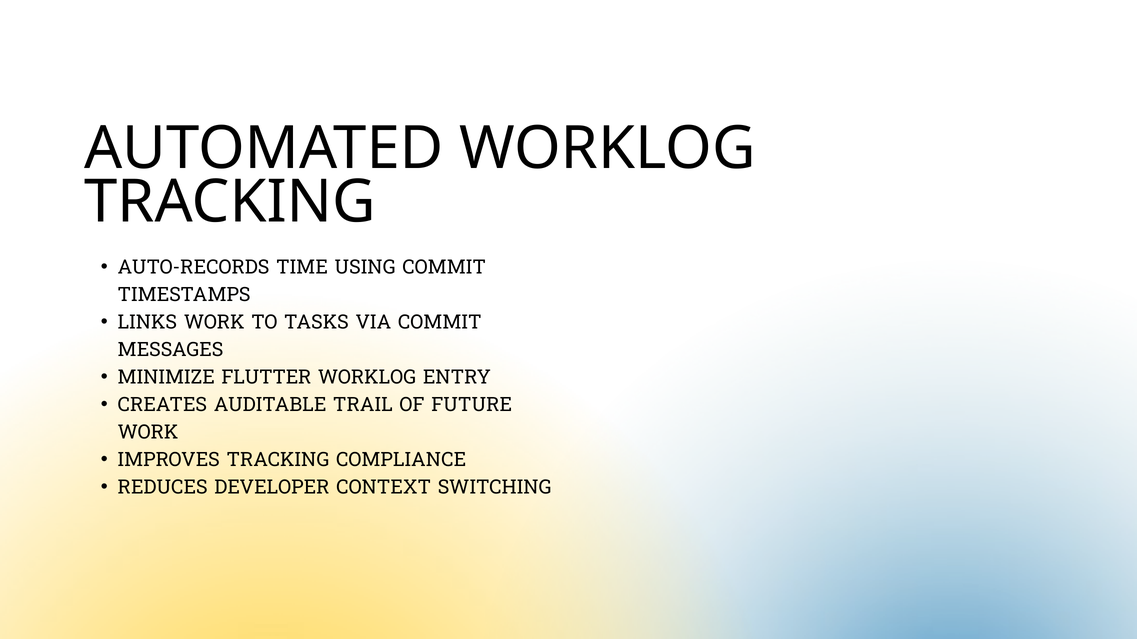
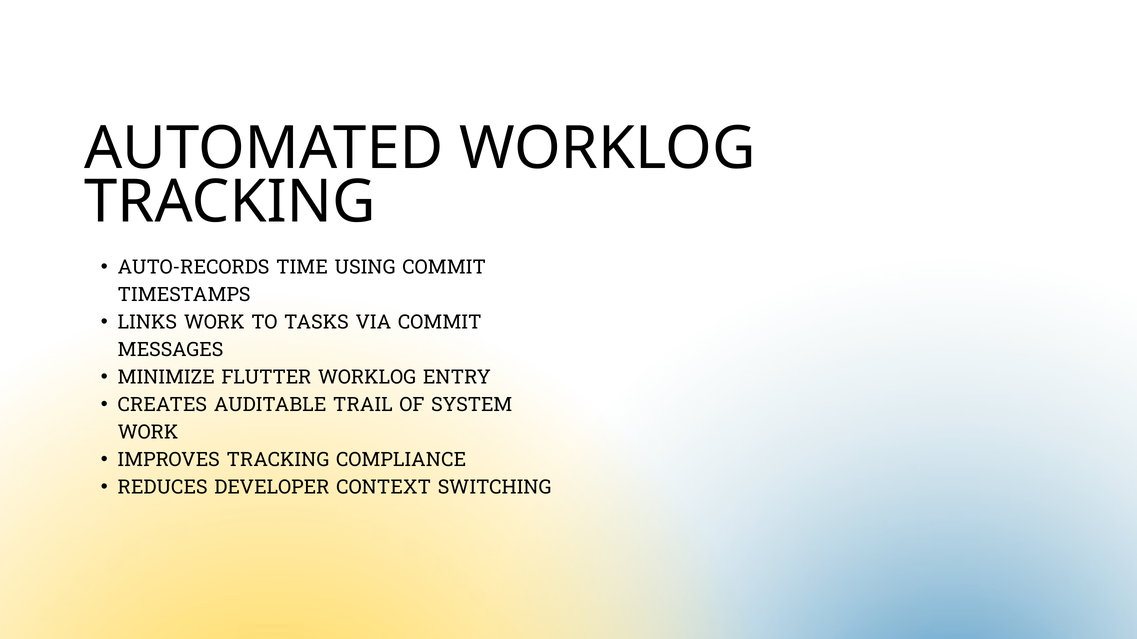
FUTURE: FUTURE -> SYSTEM (472, 405)
